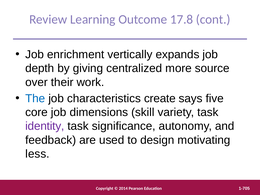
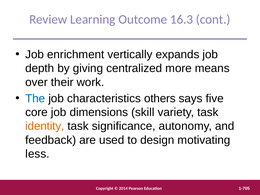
17.8: 17.8 -> 16.3 (182, 19)
source: source -> means (212, 68)
create: create -> others (160, 98)
identity colour: purple -> orange (45, 126)
